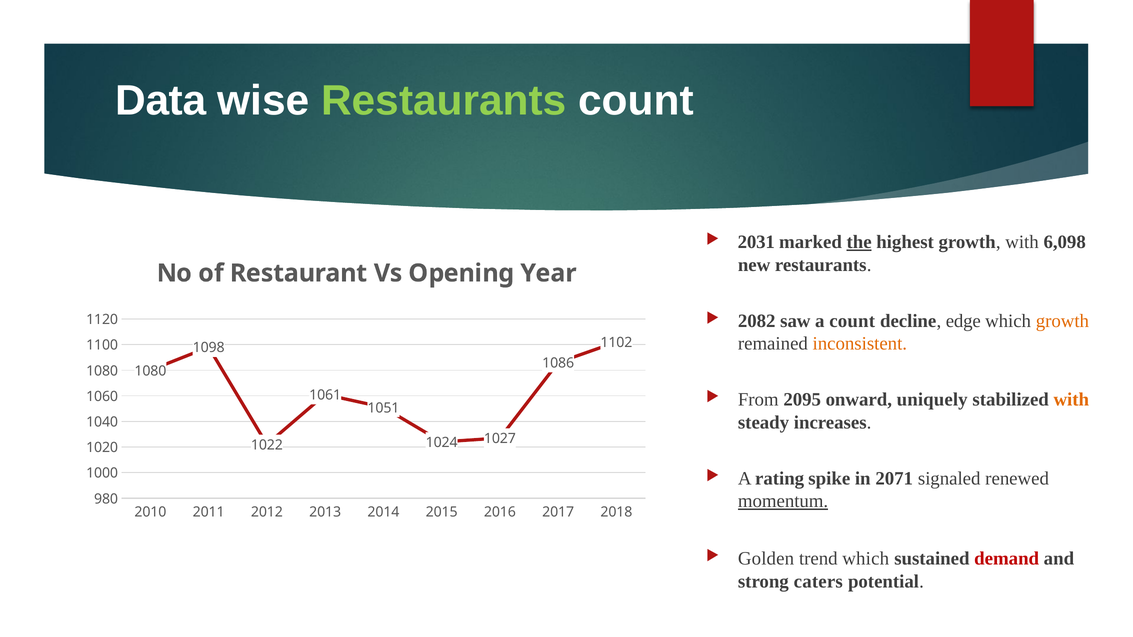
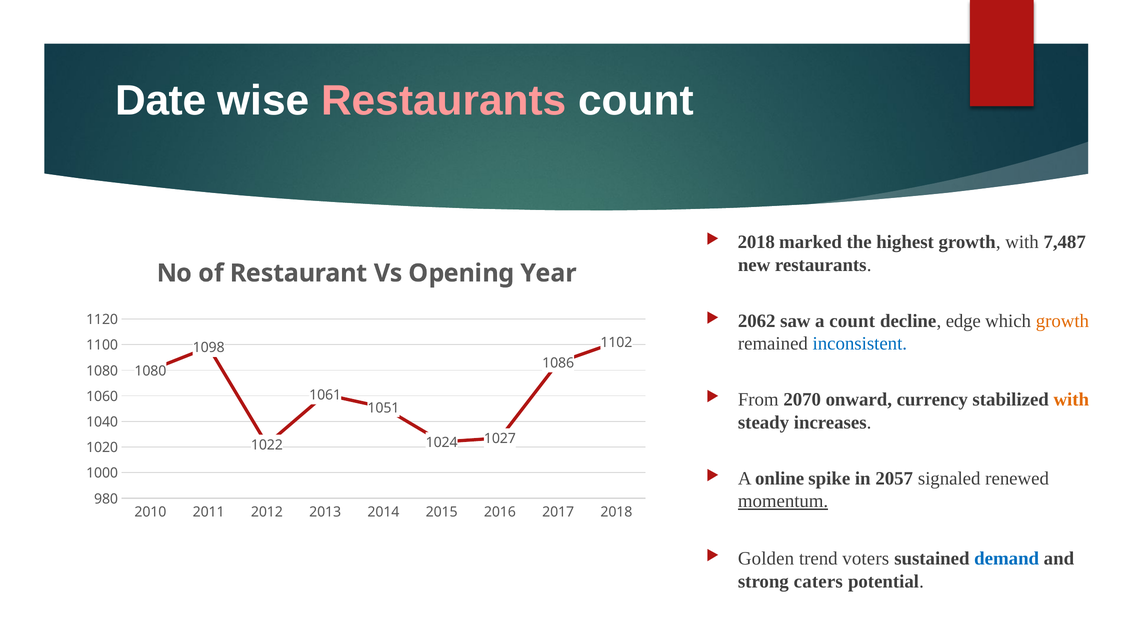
Data: Data -> Date (161, 101)
Restaurants colour: light green -> pink (444, 101)
2031: 2031 -> 2018 (756, 242)
the underline: present -> none (859, 242)
6,098: 6,098 -> 7,487 (1065, 242)
2082: 2082 -> 2062 (757, 321)
inconsistent colour: orange -> blue (860, 344)
2095: 2095 -> 2070 (802, 400)
uniquely: uniquely -> currency (932, 400)
rating: rating -> online (780, 479)
2071: 2071 -> 2057 (894, 479)
trend which: which -> voters (866, 559)
demand colour: red -> blue (1007, 559)
